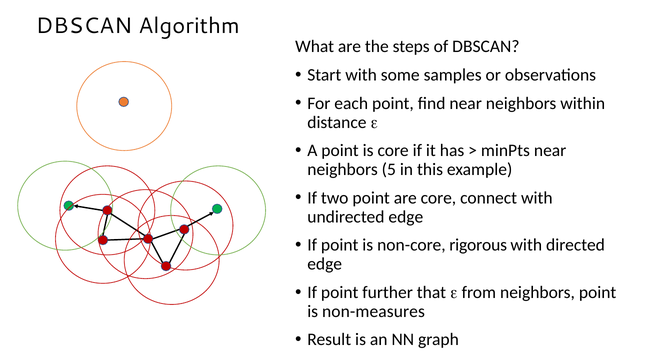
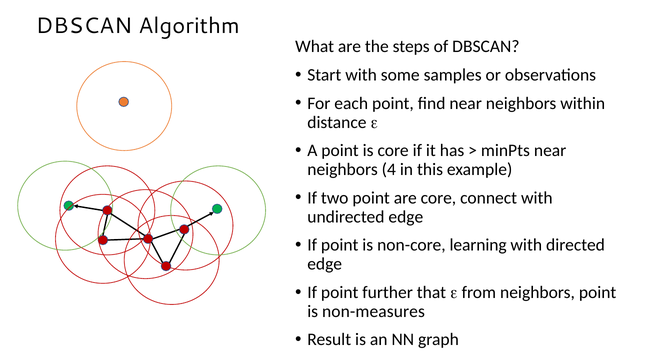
5: 5 -> 4 (389, 169)
rigorous: rigorous -> learning (478, 245)
